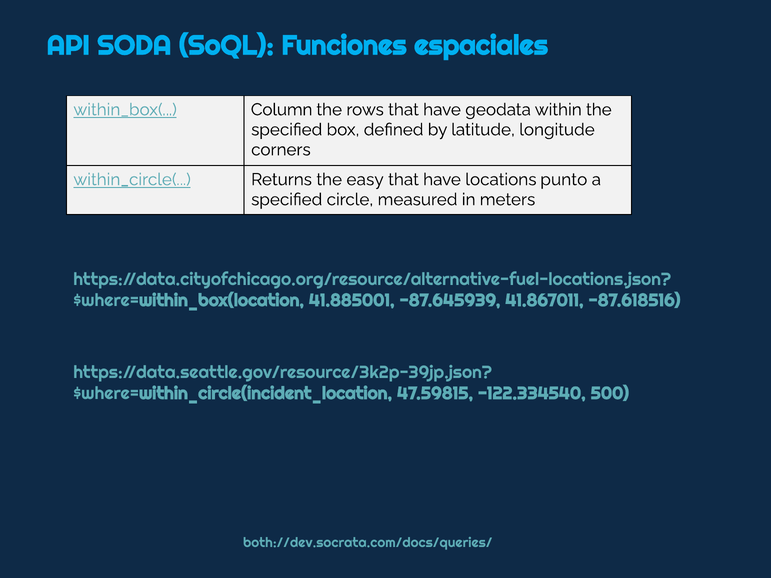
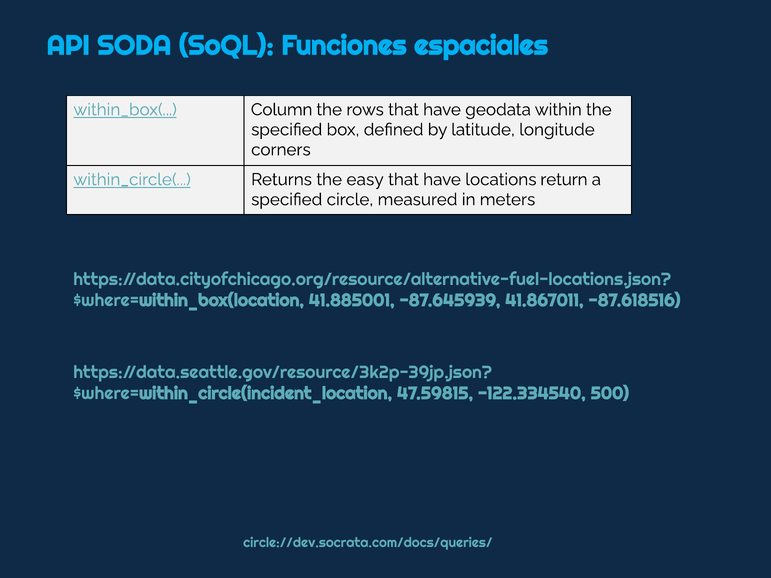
punto: punto -> return (564, 180)
both://dev.socrata.com/docs/queries/: both://dev.socrata.com/docs/queries/ -> circle://dev.socrata.com/docs/queries/ (368, 543)
